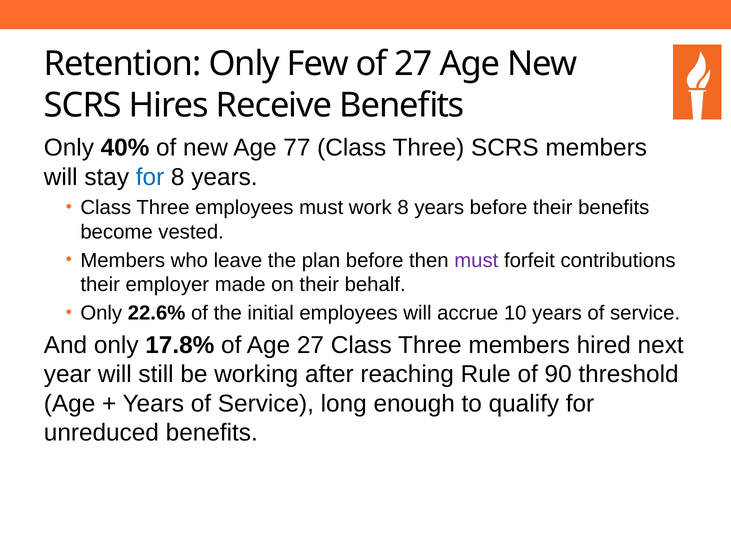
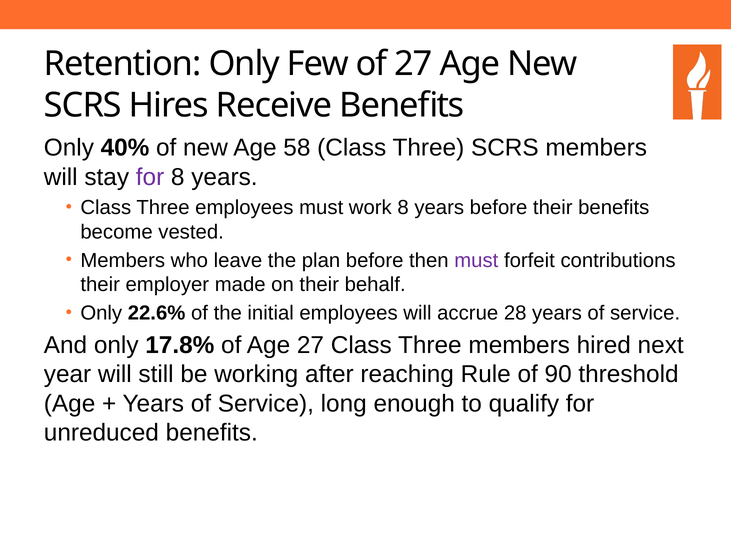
77: 77 -> 58 (297, 148)
for colour: blue -> purple (150, 177)
10: 10 -> 28 (515, 313)
